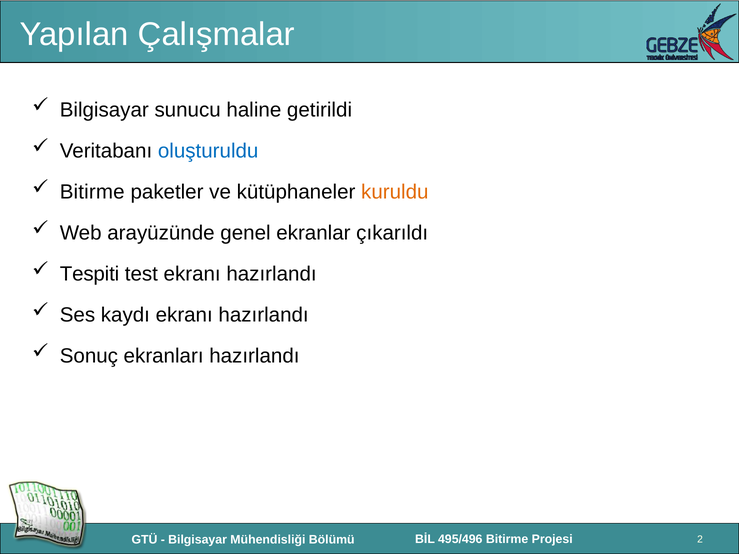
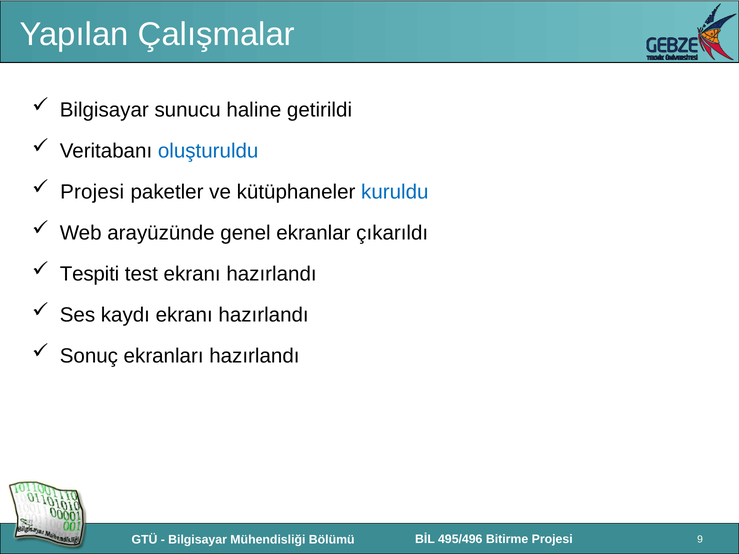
Bitirme: Bitirme -> Projesi (92, 192)
kuruldu colour: orange -> blue (395, 192)
2: 2 -> 9 (700, 540)
